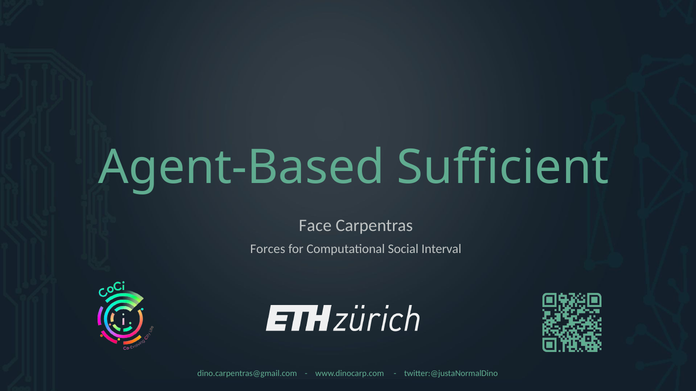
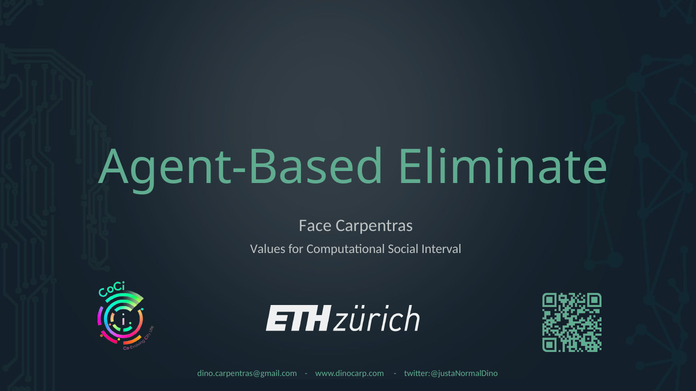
Sufficient: Sufficient -> Eliminate (503, 168)
Forces: Forces -> Values (268, 249)
